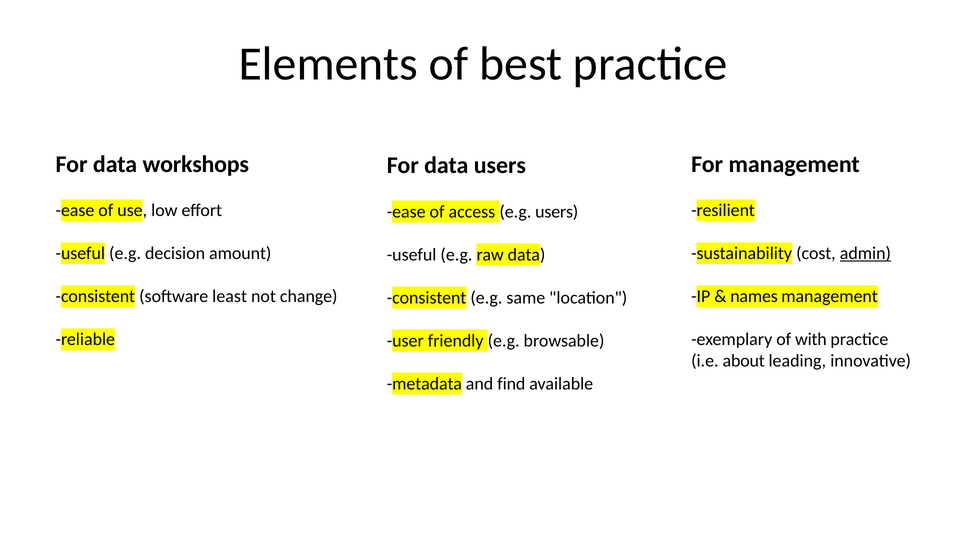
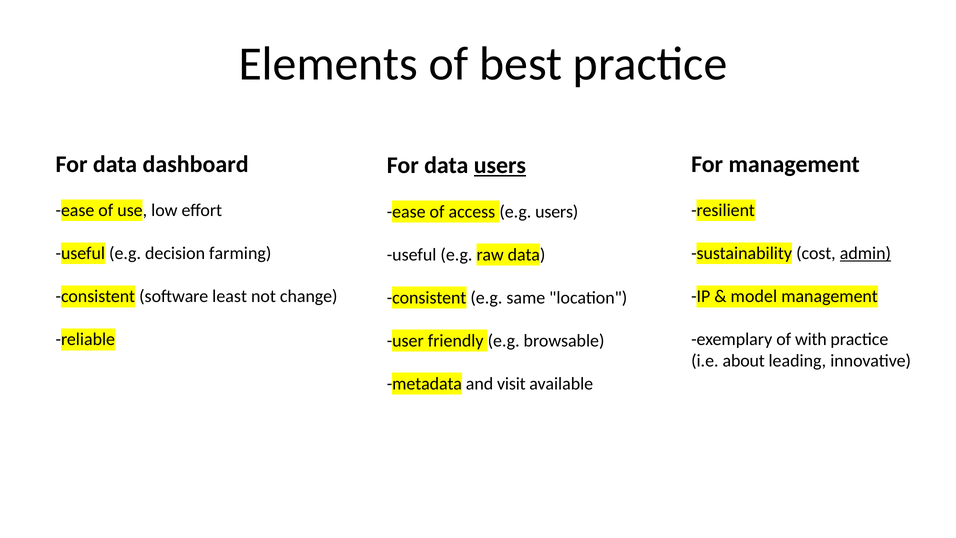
workshops: workshops -> dashboard (196, 164)
users underline: none -> present (500, 165)
amount: amount -> farming (240, 253)
names: names -> model (754, 296)
find: find -> visit (511, 384)
